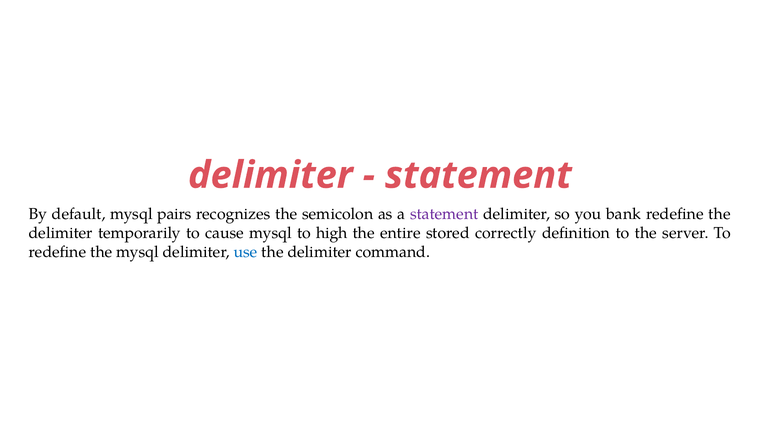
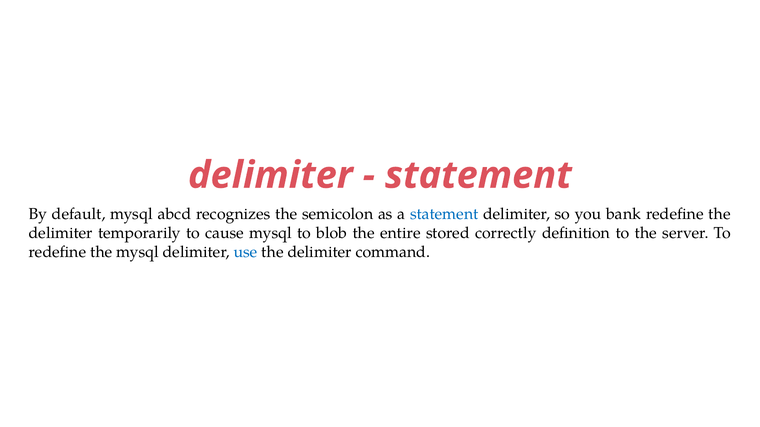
pairs: pairs -> abcd (174, 215)
statement colour: purple -> blue (444, 215)
high: high -> blob (332, 234)
